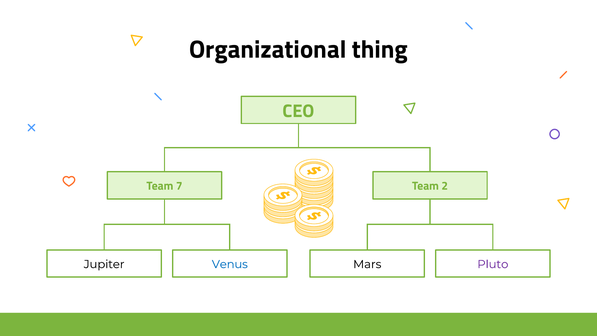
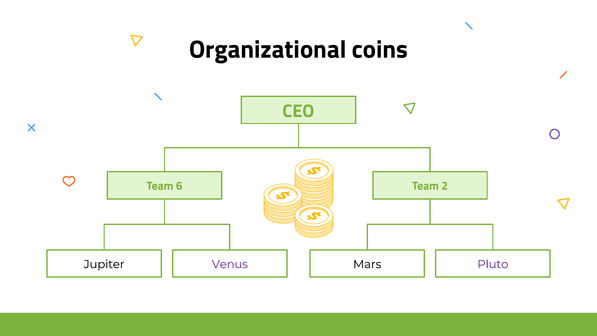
thing: thing -> coins (380, 49)
7: 7 -> 6 (179, 186)
Venus colour: blue -> purple (230, 264)
